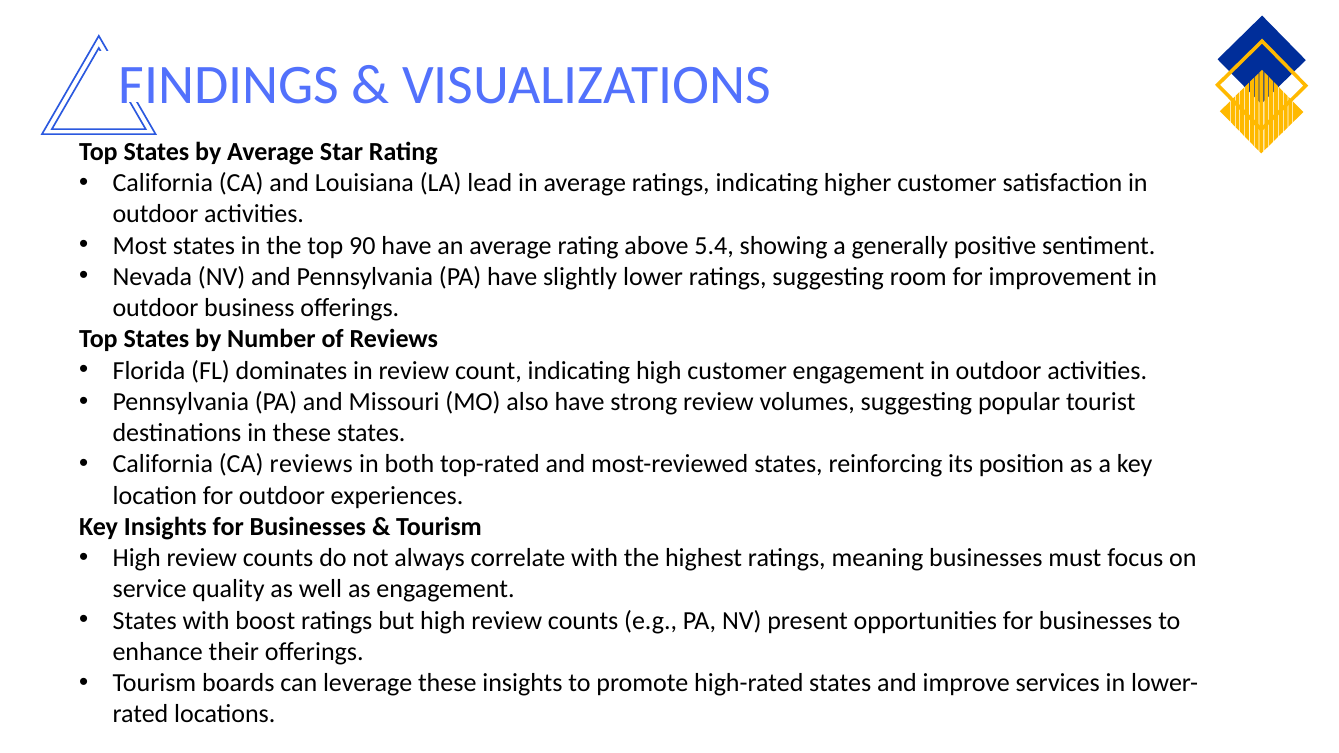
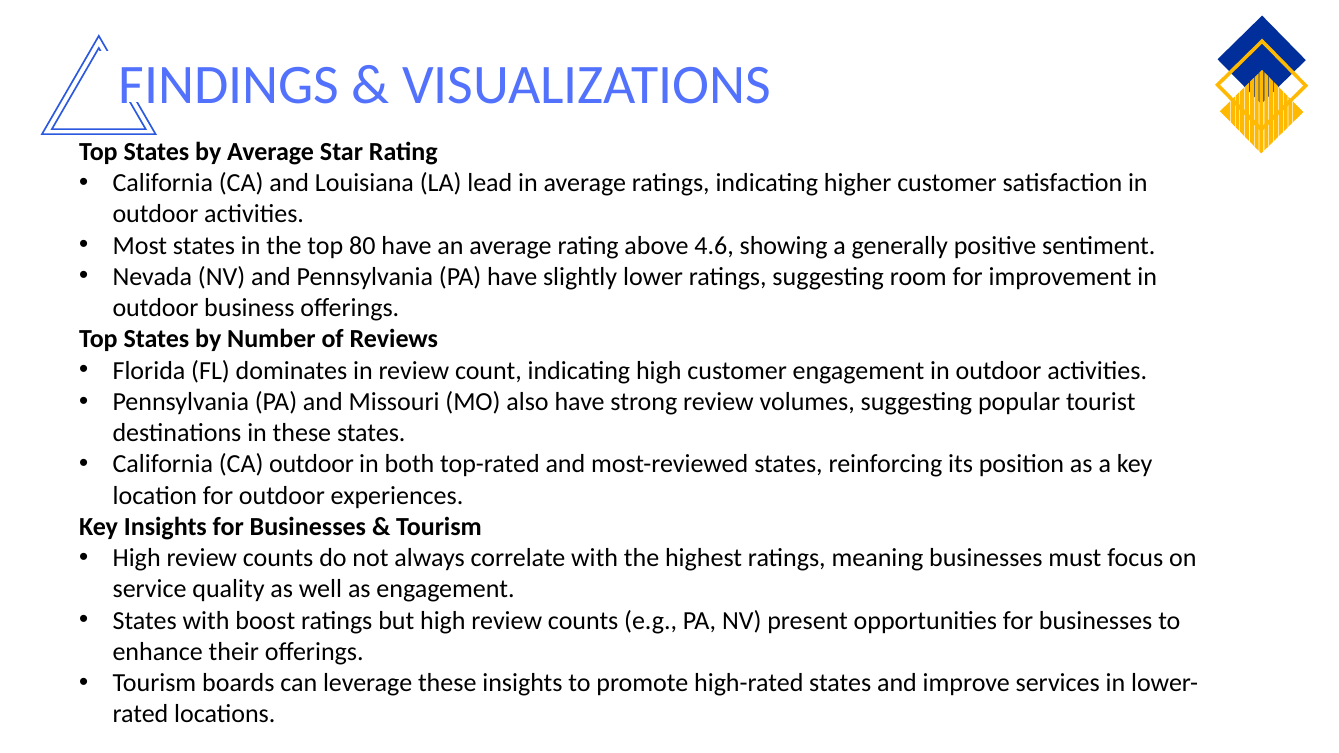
90: 90 -> 80 (362, 246)
5.4: 5.4 -> 4.6 (714, 246)
CA reviews: reviews -> outdoor (311, 464)
